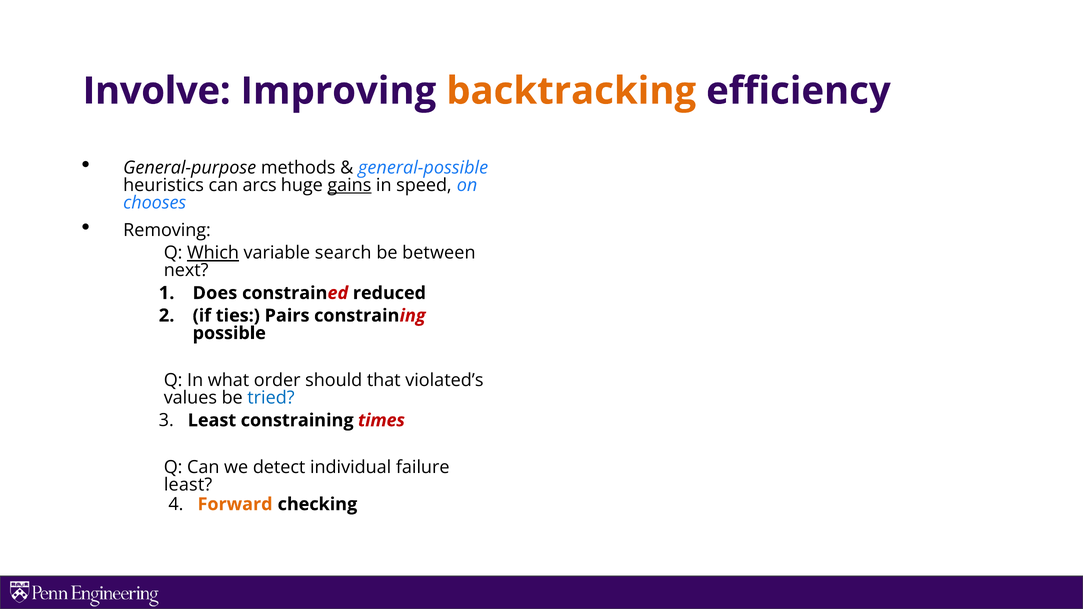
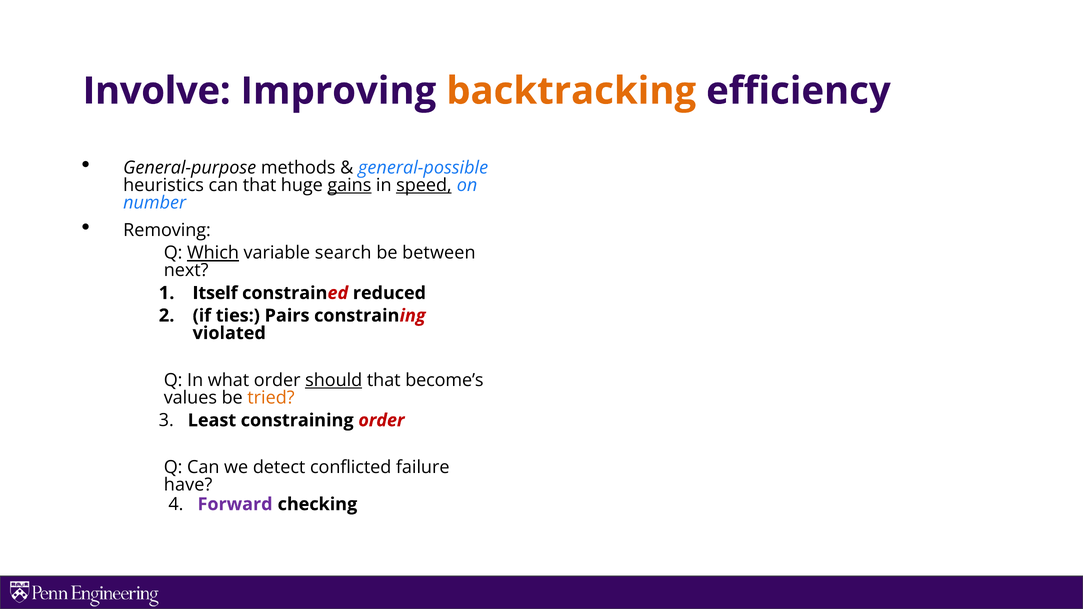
can arcs: arcs -> that (260, 185)
speed underline: none -> present (424, 185)
chooses: chooses -> number (155, 203)
Does: Does -> Itself (215, 293)
possible: possible -> violated (229, 333)
should underline: none -> present (334, 380)
violated’s: violated’s -> become’s (444, 380)
tried colour: blue -> orange (271, 398)
constraining times: times -> order (381, 421)
individual: individual -> conflicted (351, 468)
least: least -> have (188, 485)
Forward colour: orange -> purple (235, 504)
